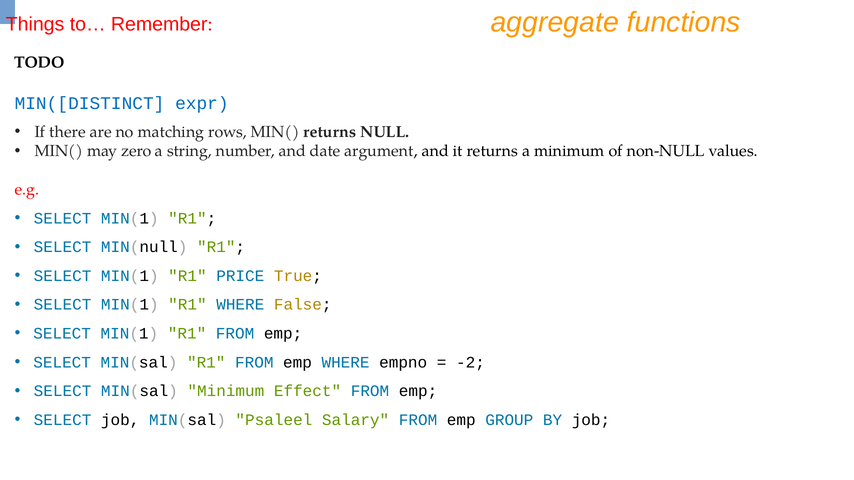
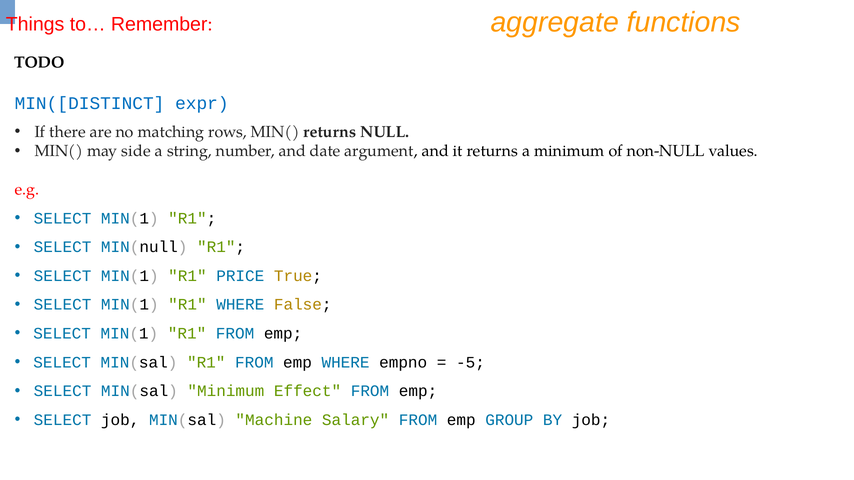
zero: zero -> side (136, 151)
-2: -2 -> -5 (470, 363)
Psaleel: Psaleel -> Machine (274, 420)
